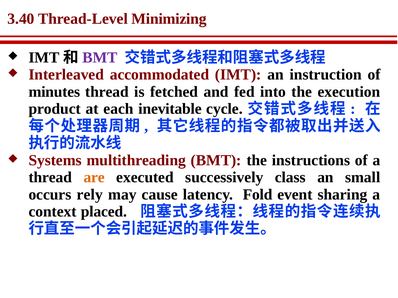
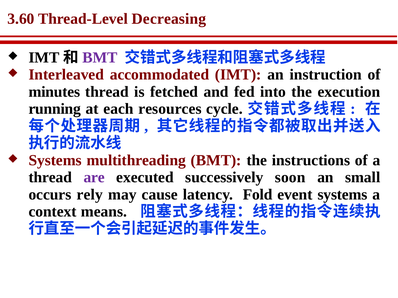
3.40: 3.40 -> 3.60 (21, 19)
Minimizing: Minimizing -> Decreasing (169, 19)
product: product -> running (55, 109)
inevitable: inevitable -> resources (170, 109)
are colour: orange -> purple (94, 178)
class: class -> soon (290, 178)
event sharing: sharing -> systems (343, 195)
placed: placed -> means (104, 212)
